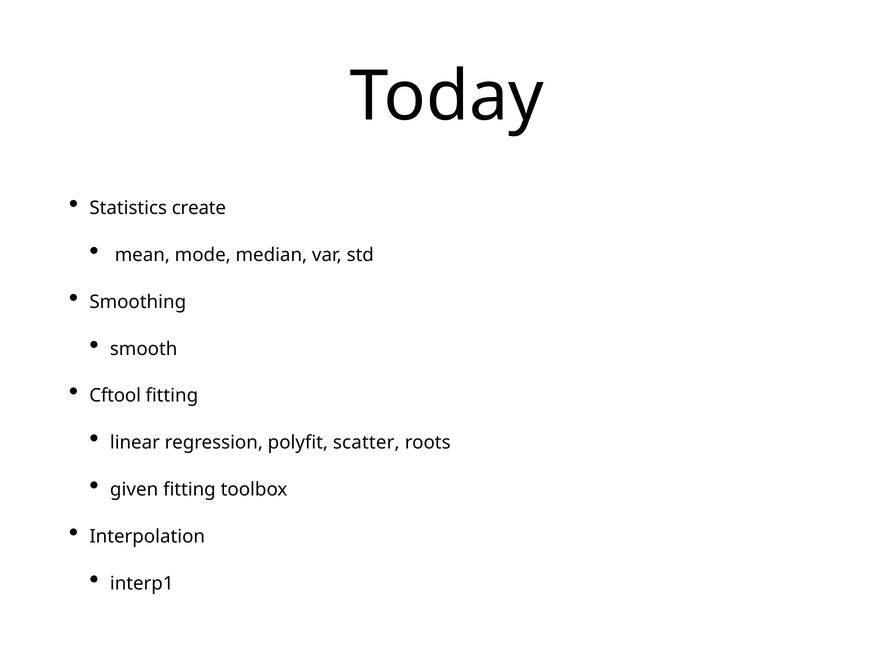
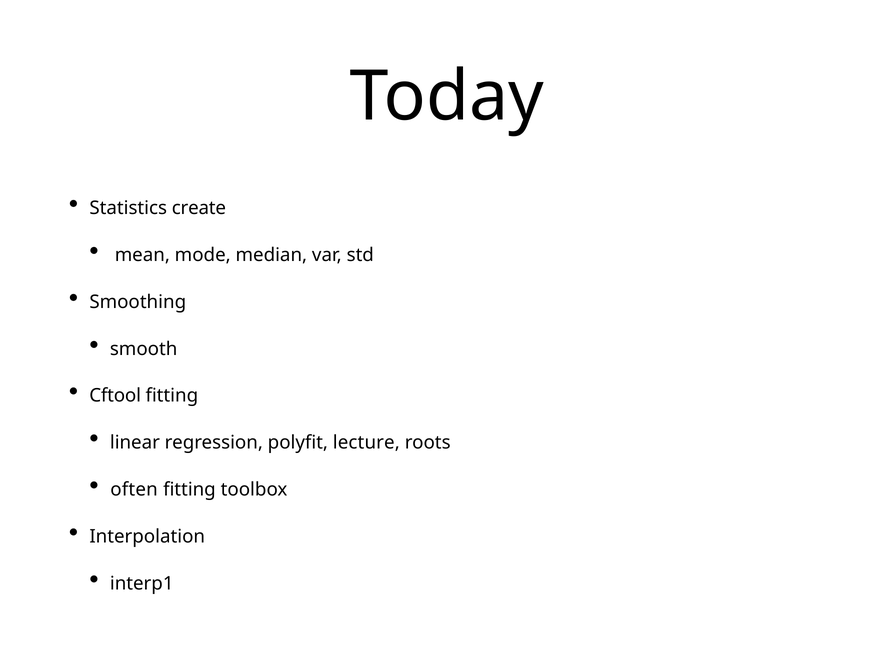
scatter: scatter -> lecture (366, 442)
given: given -> often (134, 489)
